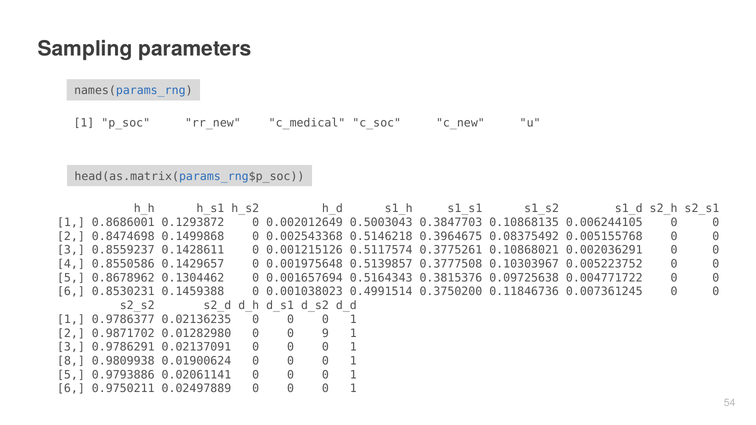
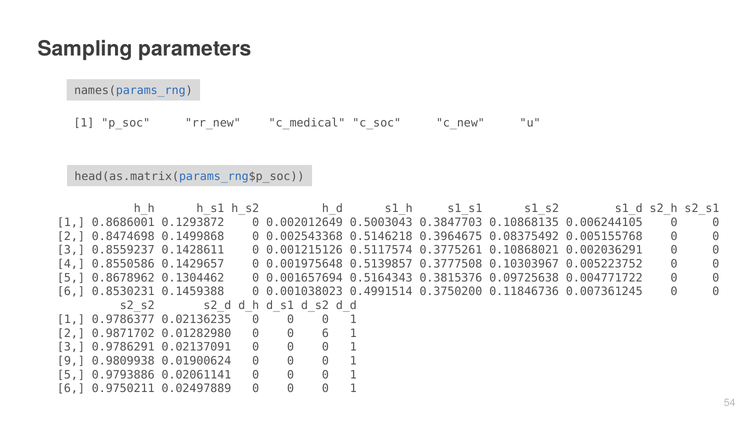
0.01282980 0 0 9: 9 -> 6 (325, 333)
8: 8 -> 9 (71, 361)
